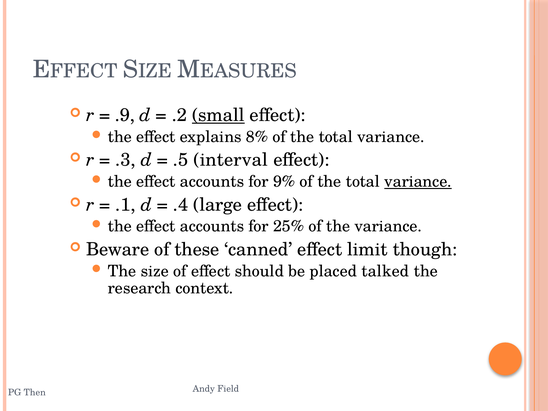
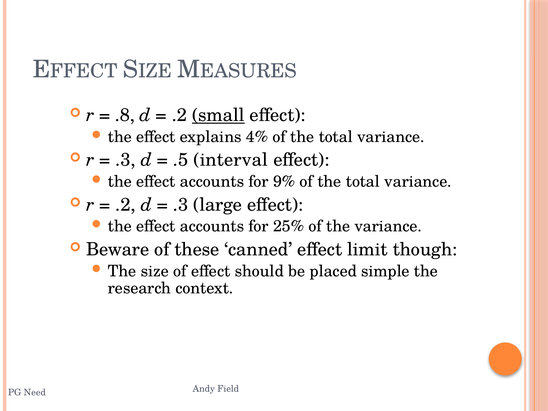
.9: .9 -> .8 (125, 115)
8%: 8% -> 4% (257, 137)
variance underline: present -> none (418, 182)
.1: .1 -> .2 (125, 205)
.4: .4 -> .3 (181, 205)
talked: talked -> simple (385, 271)
Then: Then -> Need (35, 393)
